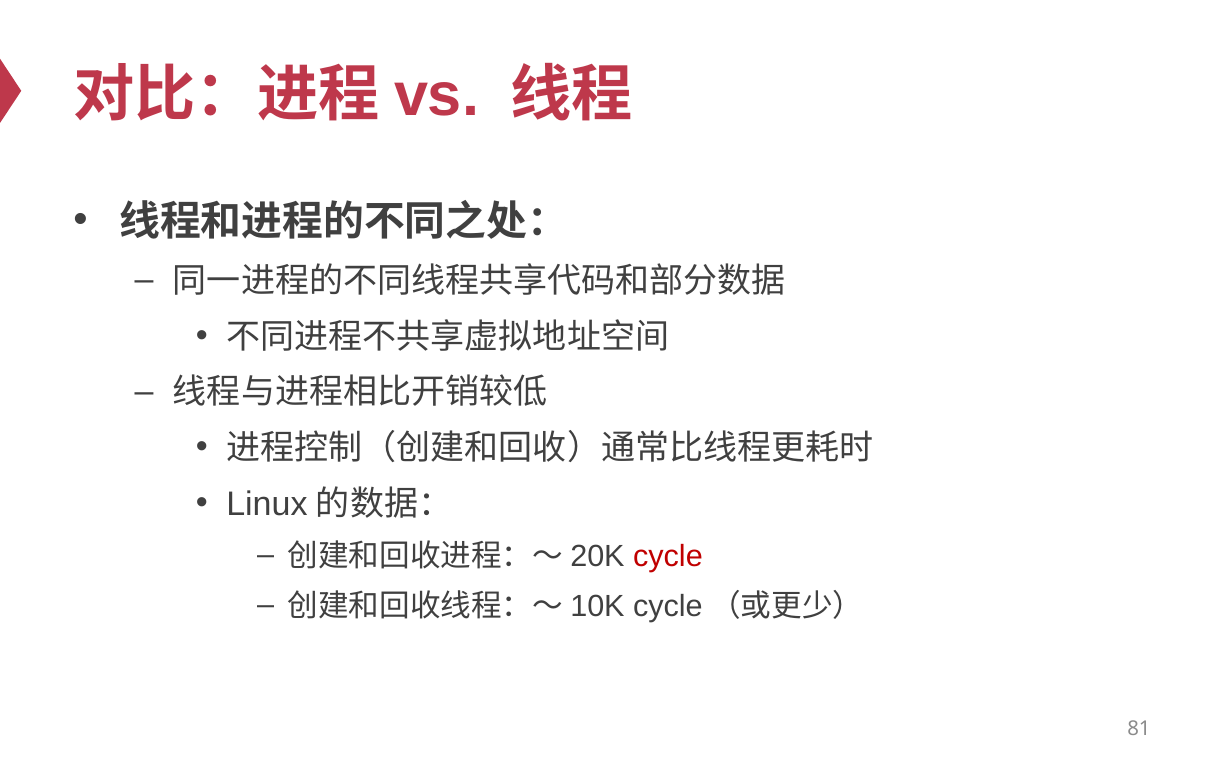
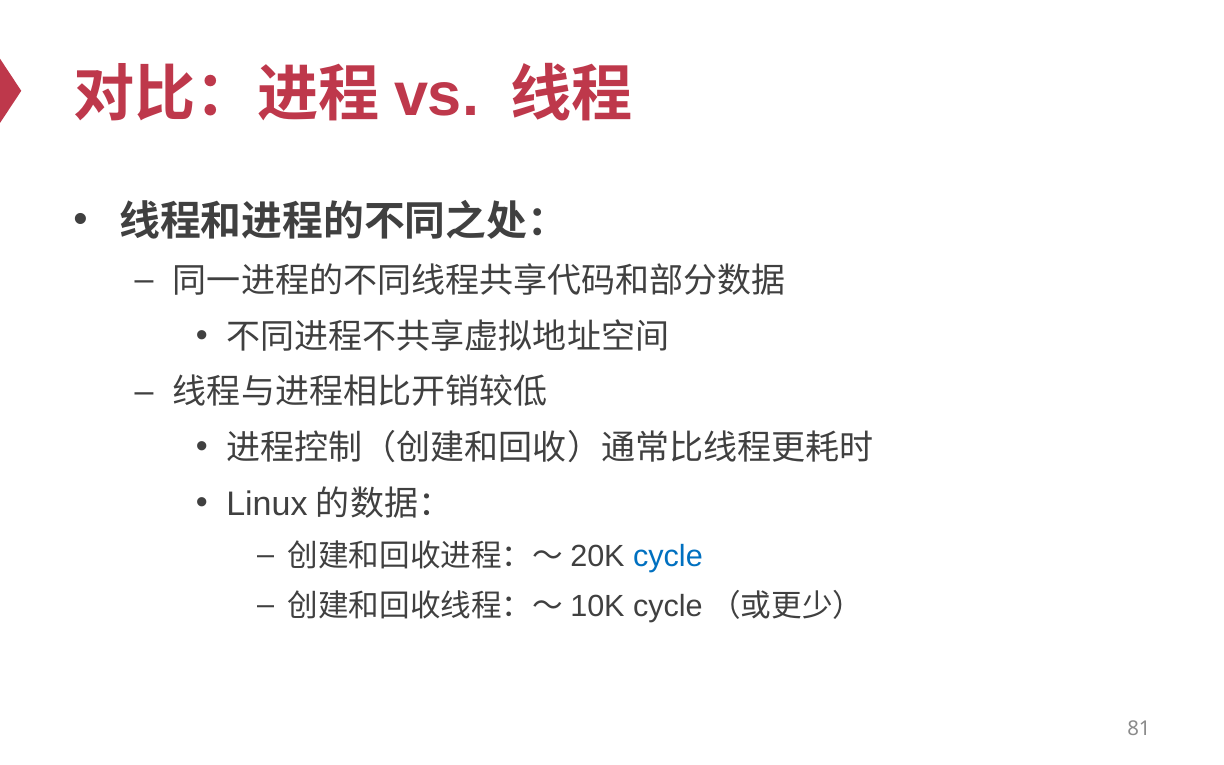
cycle colour: red -> blue (668, 556)
